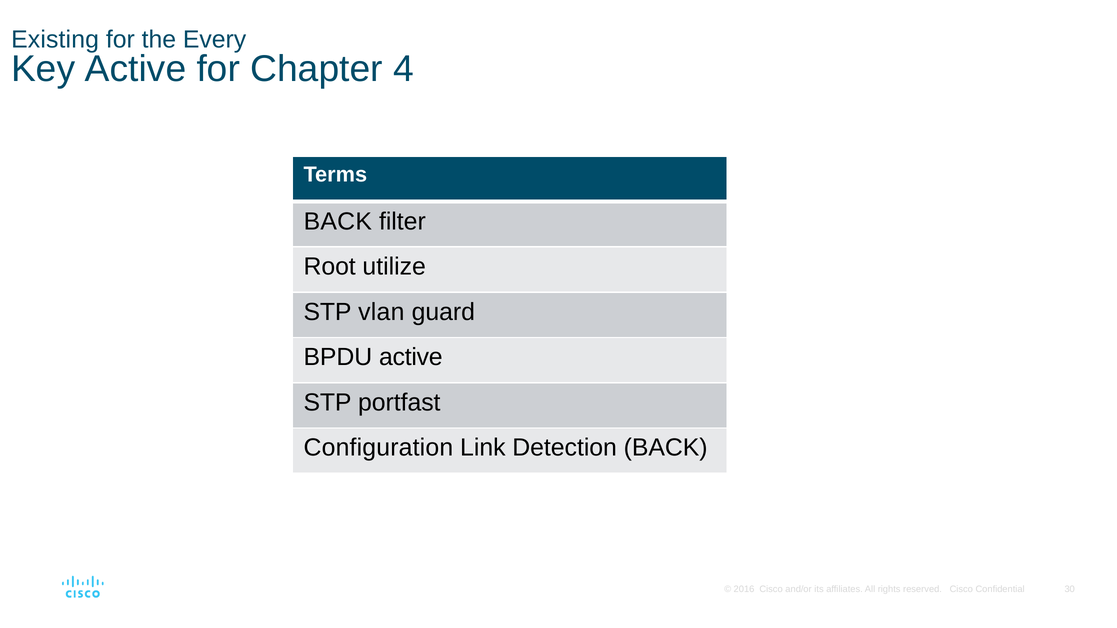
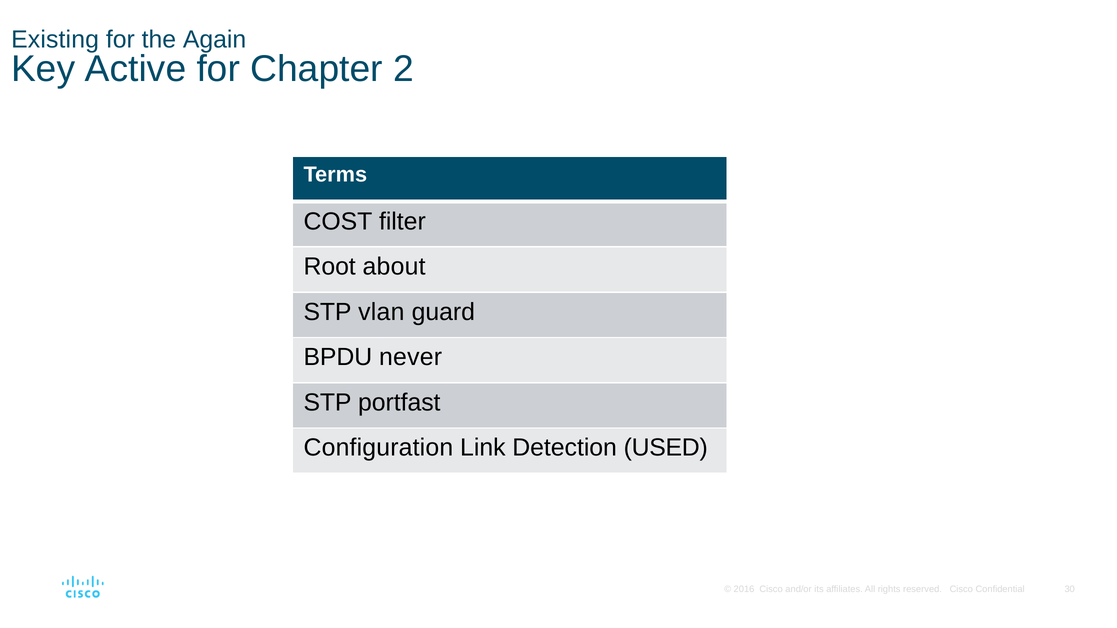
Every: Every -> Again (215, 39)
4: 4 -> 2 (403, 69)
BACK: BACK -> COST (338, 221)
utilize: utilize -> about (394, 267)
BPDU active: active -> never (411, 357)
Detection BACK: BACK -> USED (666, 448)
